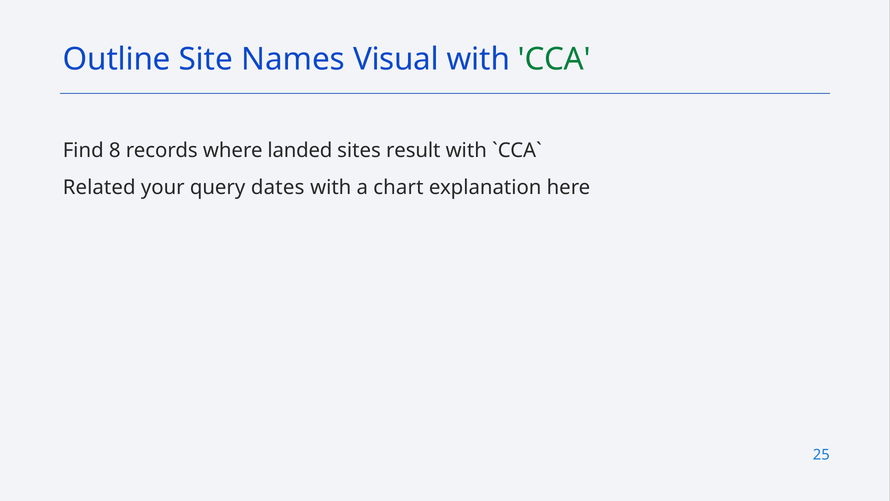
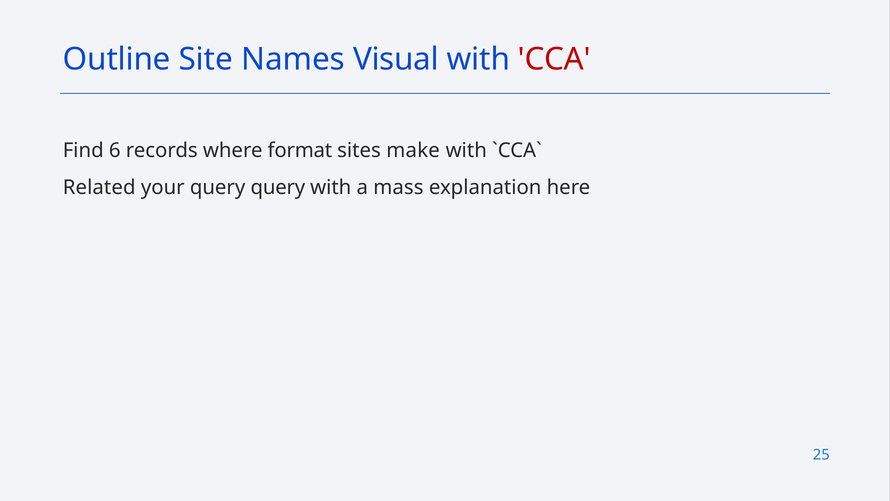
CCA colour: green -> red (554, 59)
8: 8 -> 6 (115, 150)
landed: landed -> format (300, 150)
result: result -> make (413, 150)
query dates: dates -> query (278, 188)
chart: chart -> mass (398, 188)
